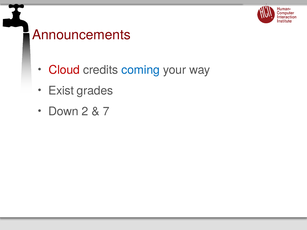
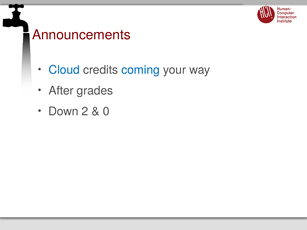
Cloud colour: red -> blue (64, 70)
Exist: Exist -> After (61, 91)
7: 7 -> 0 (106, 111)
